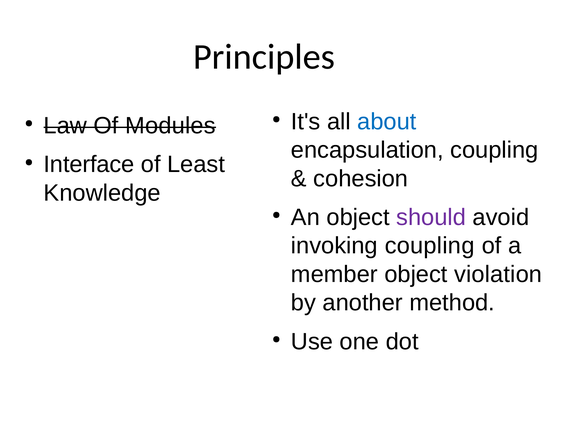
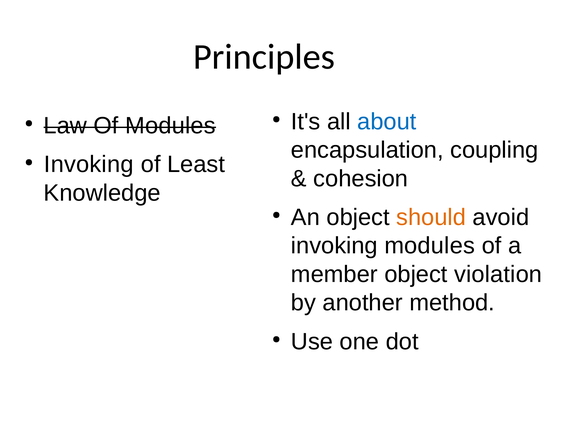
Interface: Interface -> Invoking (89, 165)
should colour: purple -> orange (431, 218)
invoking coupling: coupling -> modules (430, 246)
